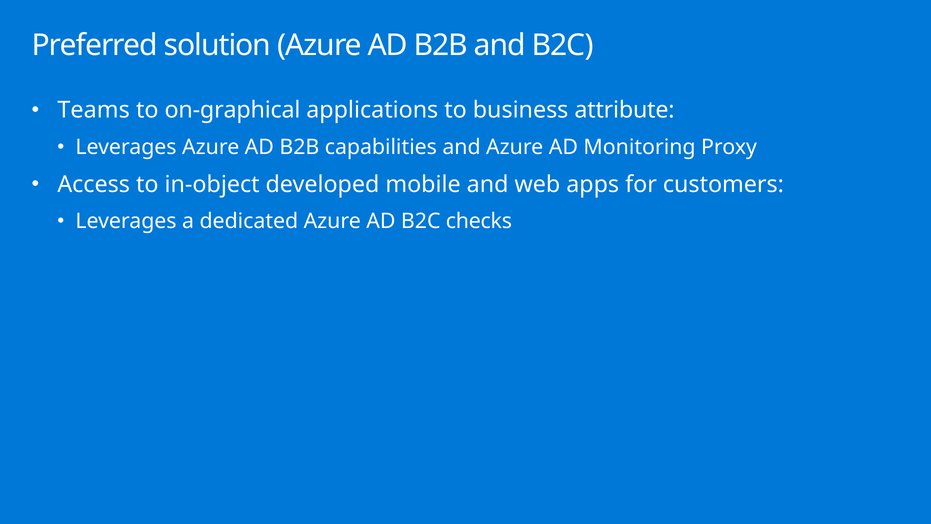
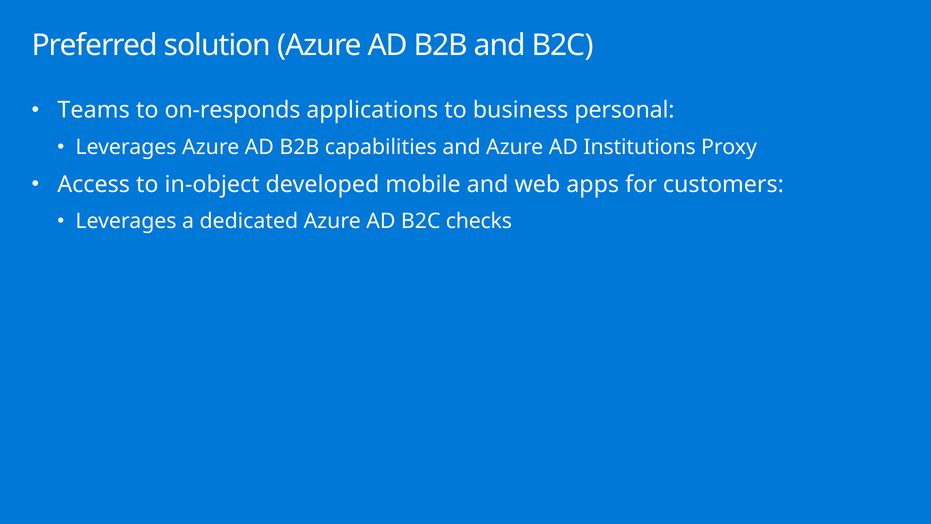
on-graphical: on-graphical -> on-responds (233, 110)
attribute: attribute -> personal (625, 110)
Monitoring: Monitoring -> Institutions (640, 147)
